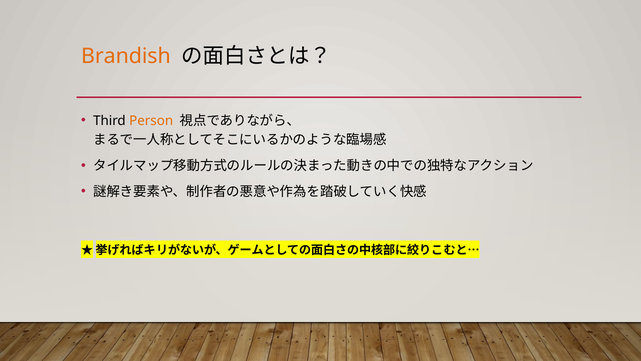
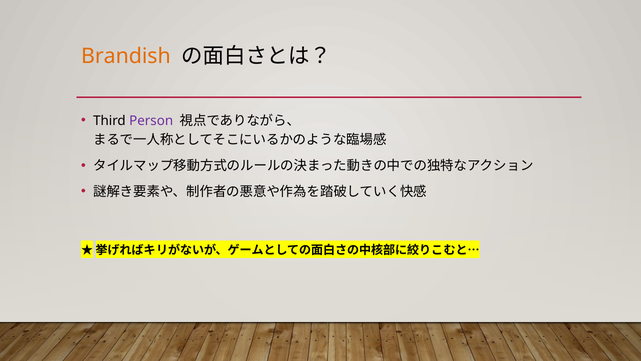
Person colour: orange -> purple (151, 121)
